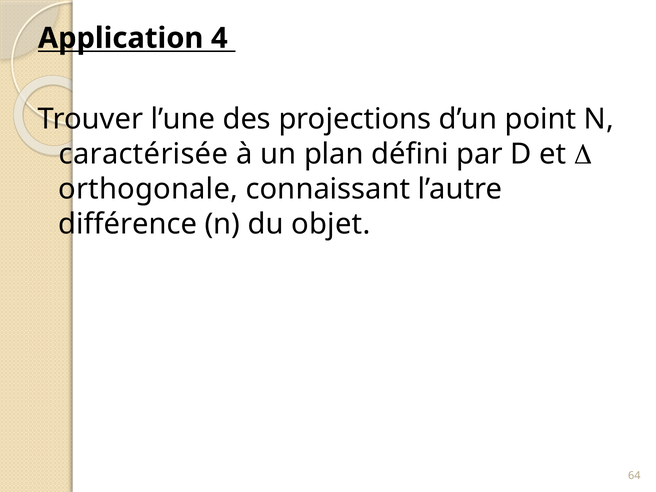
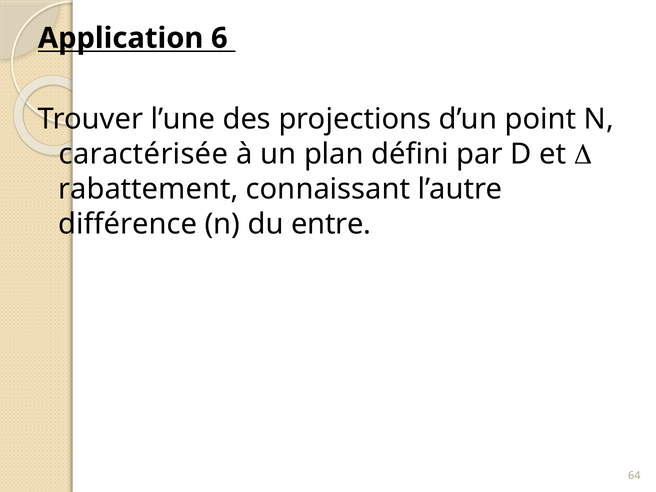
4: 4 -> 6 (219, 38)
orthogonale: orthogonale -> rabattement (148, 189)
objet: objet -> entre (331, 224)
